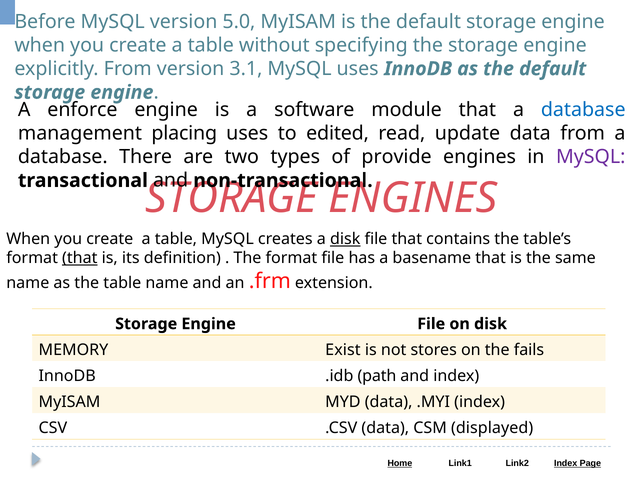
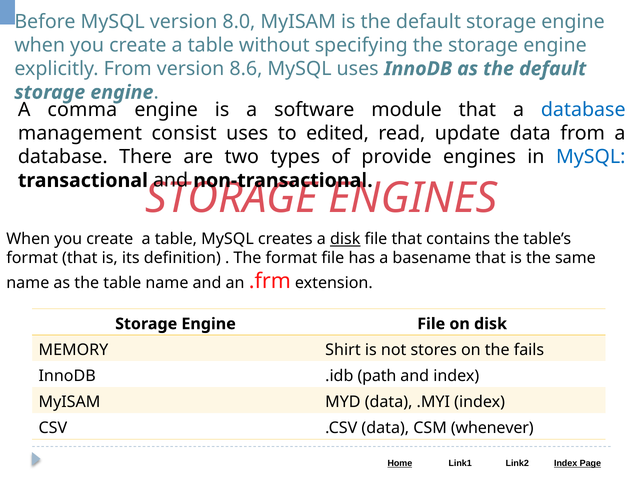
5.0: 5.0 -> 8.0 (239, 22)
3.1: 3.1 -> 8.6 (246, 69)
enforce: enforce -> comma (82, 110)
placing: placing -> consist (184, 133)
MySQL colour: purple -> blue (591, 157)
that underline: present -> none (80, 258)
Exist: Exist -> Shirt (343, 350)
displayed: displayed -> whenever (492, 428)
